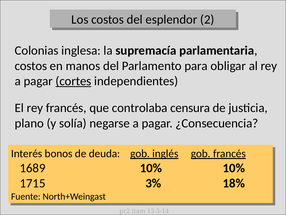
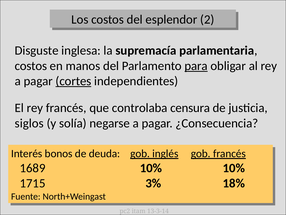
Colonias: Colonias -> Disguste (37, 50)
para underline: none -> present (196, 66)
plano: plano -> siglos (29, 123)
